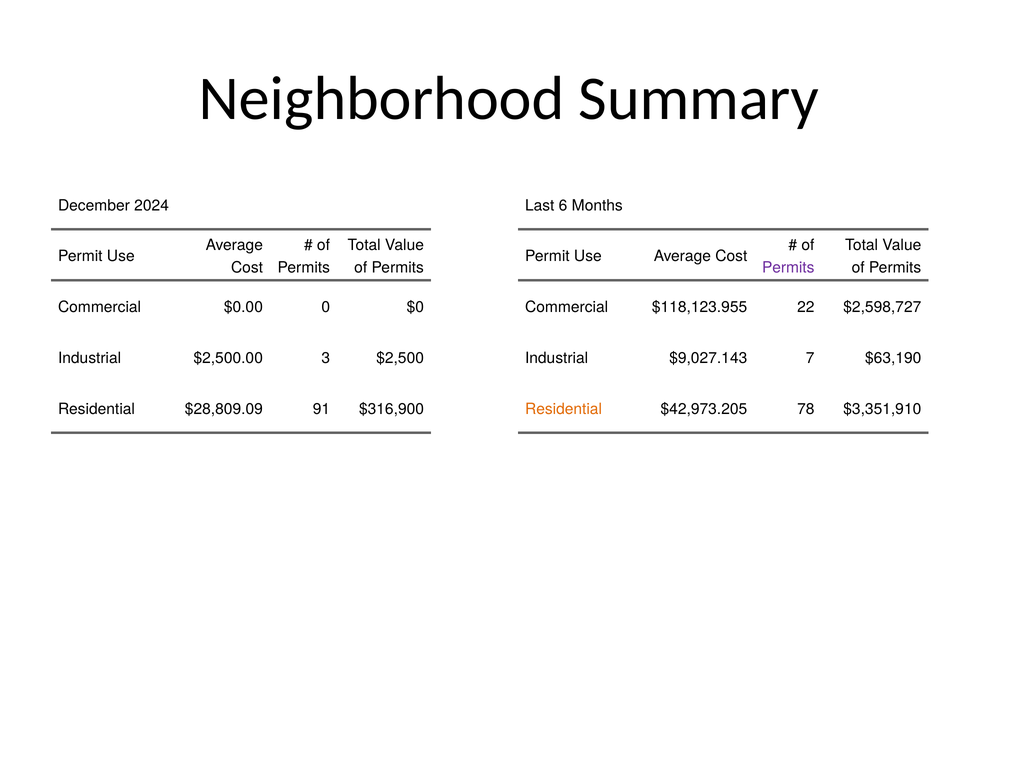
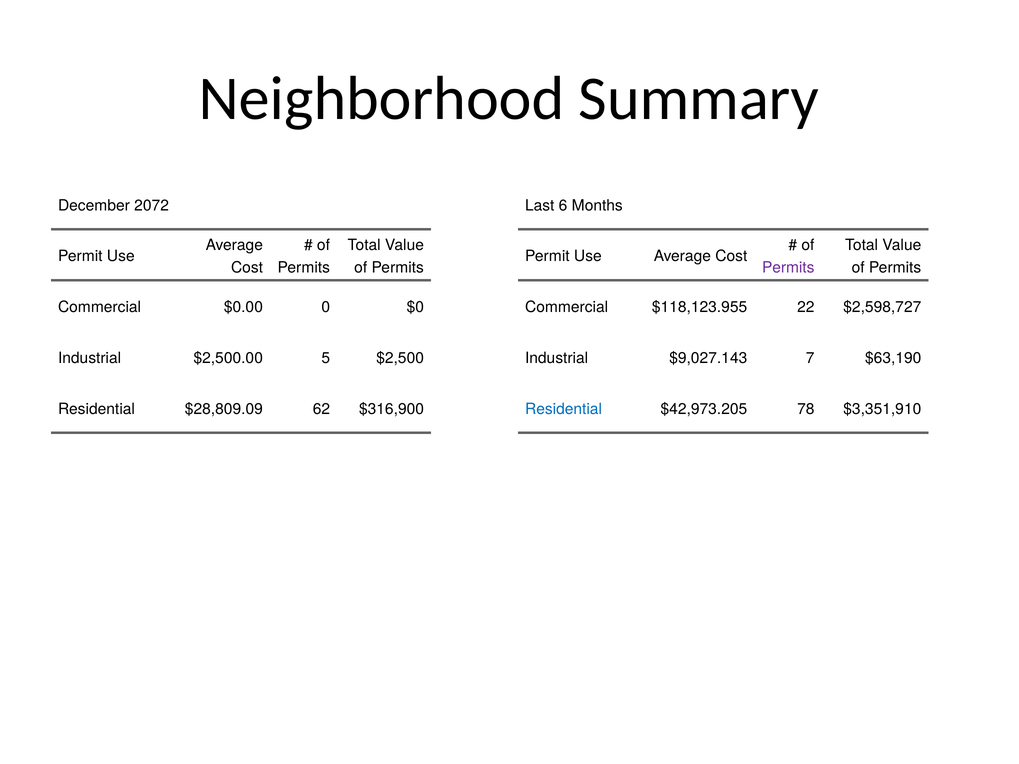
2024: 2024 -> 2072 (152, 205)
3: 3 -> 5 (326, 358)
91: 91 -> 62 (321, 409)
Residential colour: orange -> blue (564, 409)
